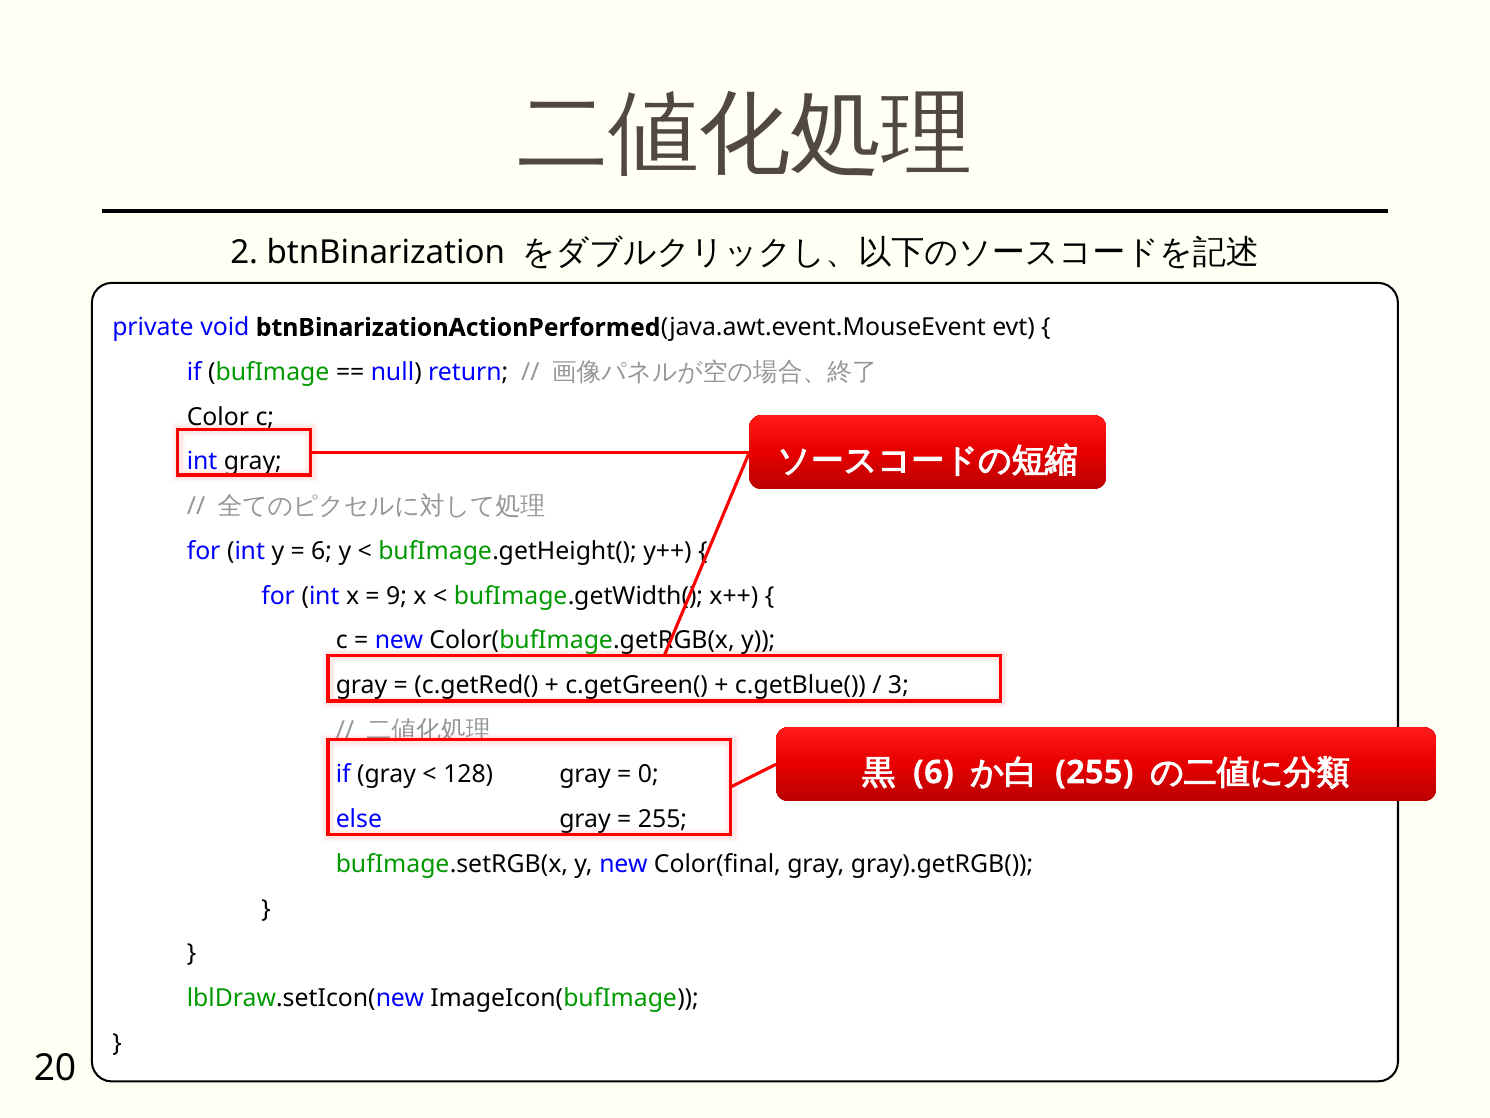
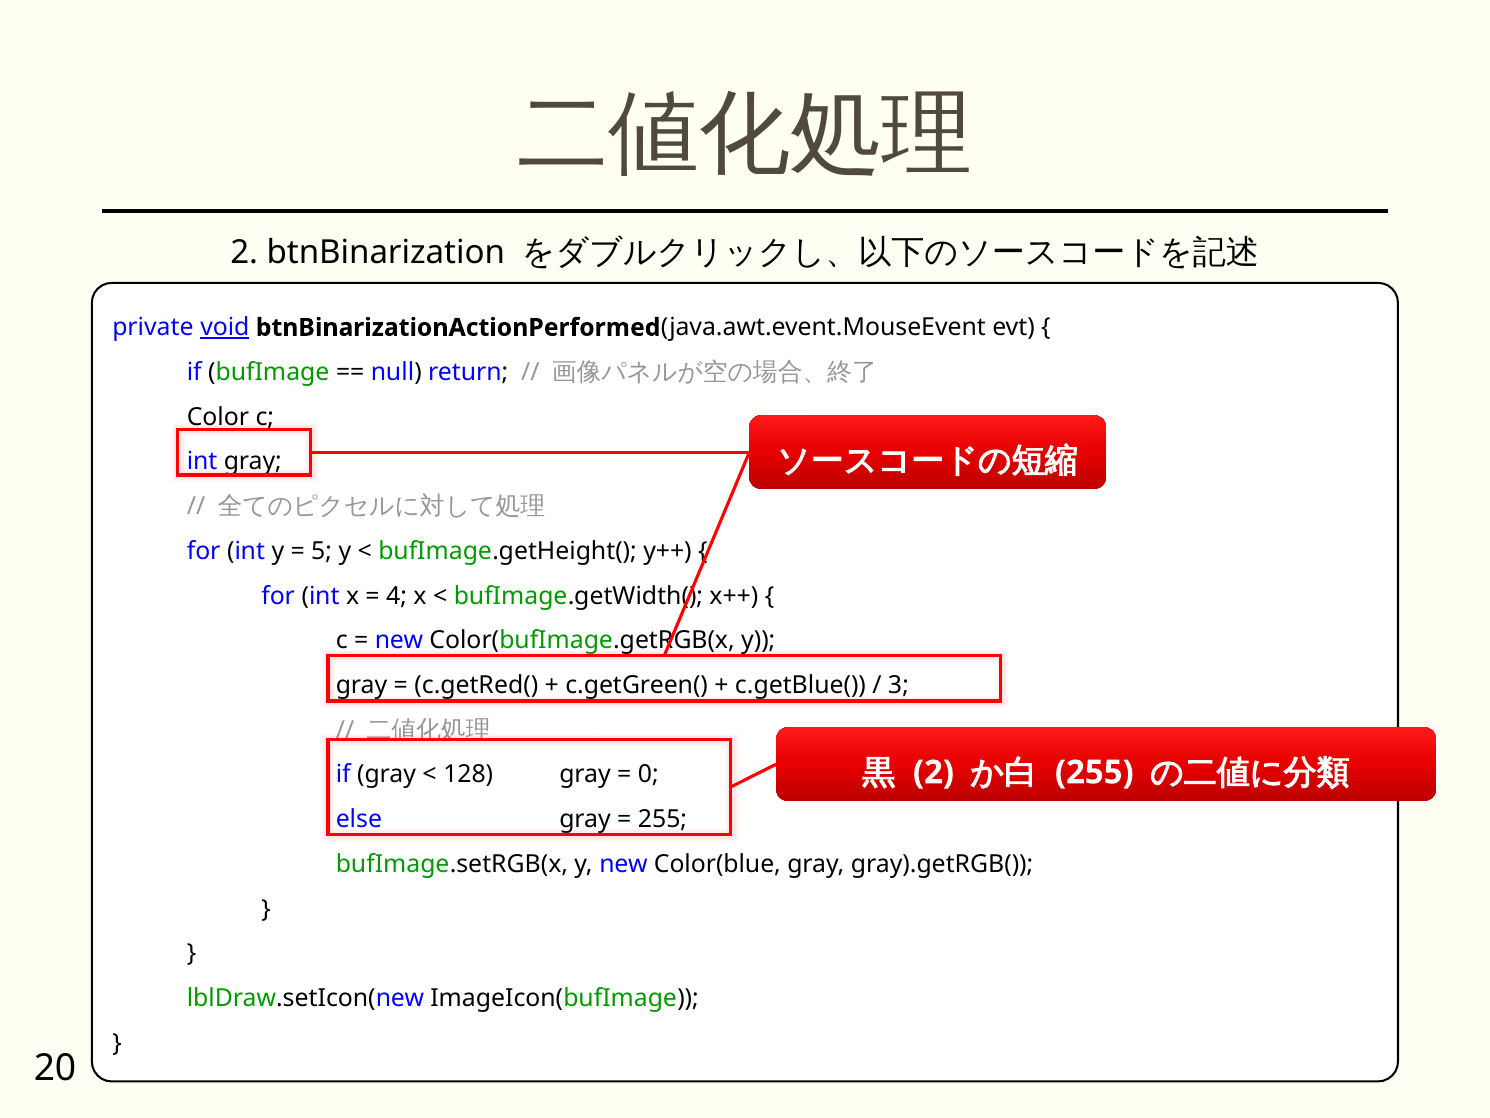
void underline: none -> present (225, 327)
6: 6 -> 5 (322, 551)
9: 9 -> 4 (397, 596)
6: 6 -> 2 (933, 772)
Color(final: Color(final -> Color(blue (717, 864)
